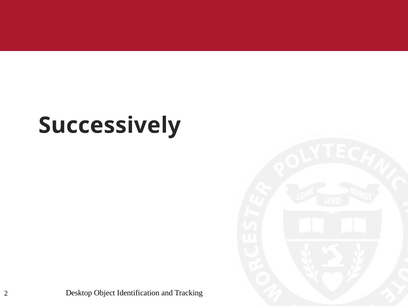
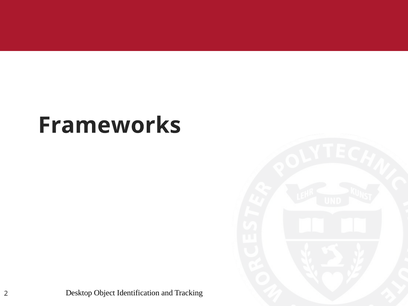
Successively: Successively -> Frameworks (110, 125)
